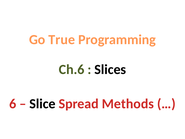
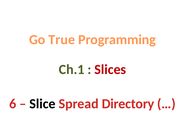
Ch.6: Ch.6 -> Ch.1 (72, 69)
Slices colour: black -> red (110, 69)
Methods: Methods -> Directory (128, 104)
